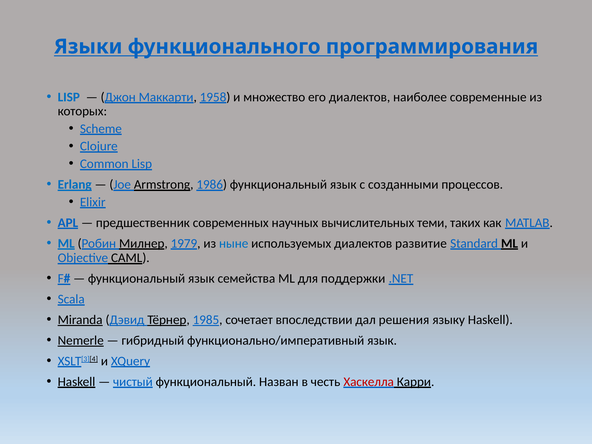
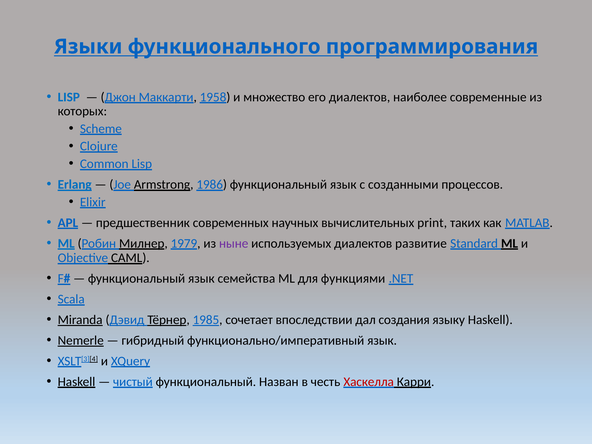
теми: теми -> print (432, 223)
ныне colour: blue -> purple (234, 243)
поддержки: поддержки -> функциями (353, 278)
решения: решения -> создания (404, 320)
